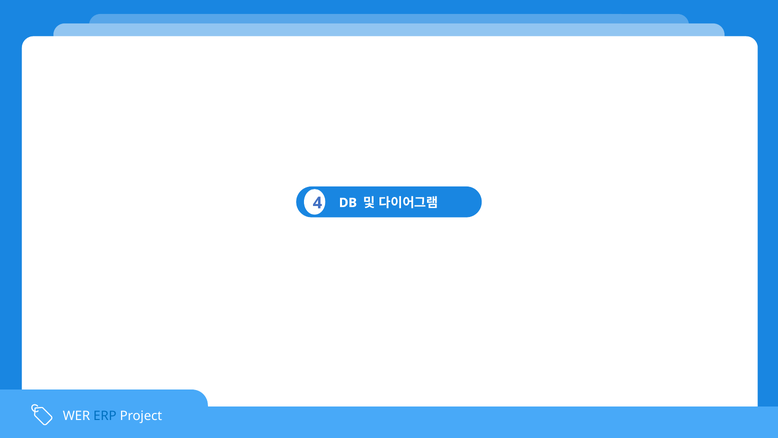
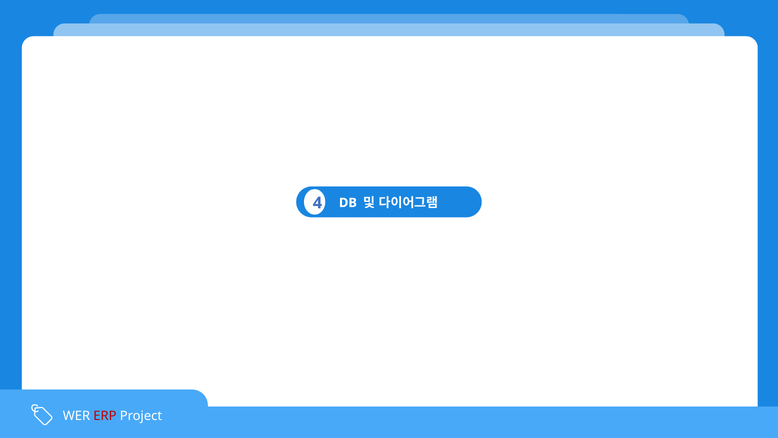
ERP colour: blue -> red (105, 415)
